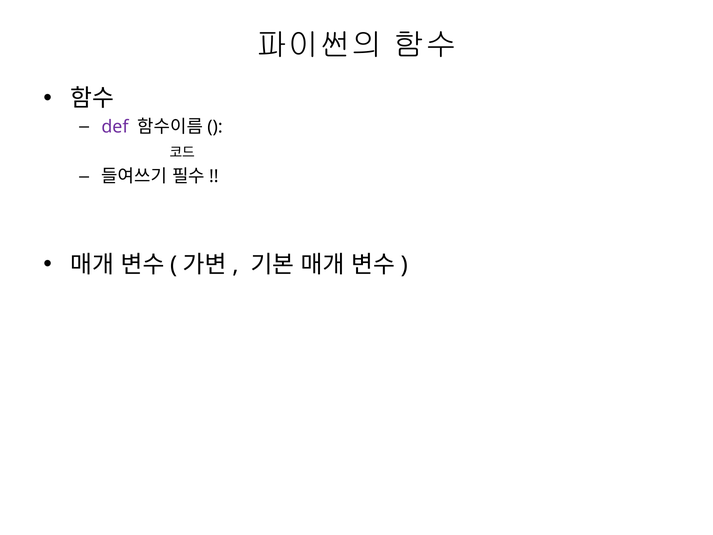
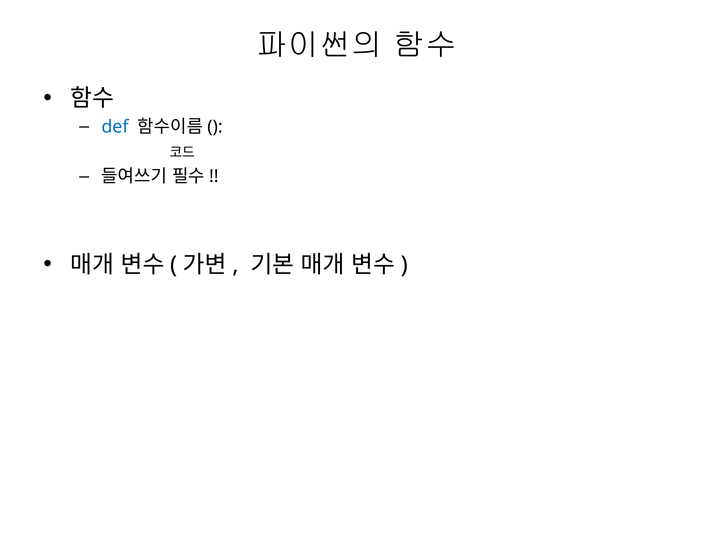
def colour: purple -> blue (115, 127)
